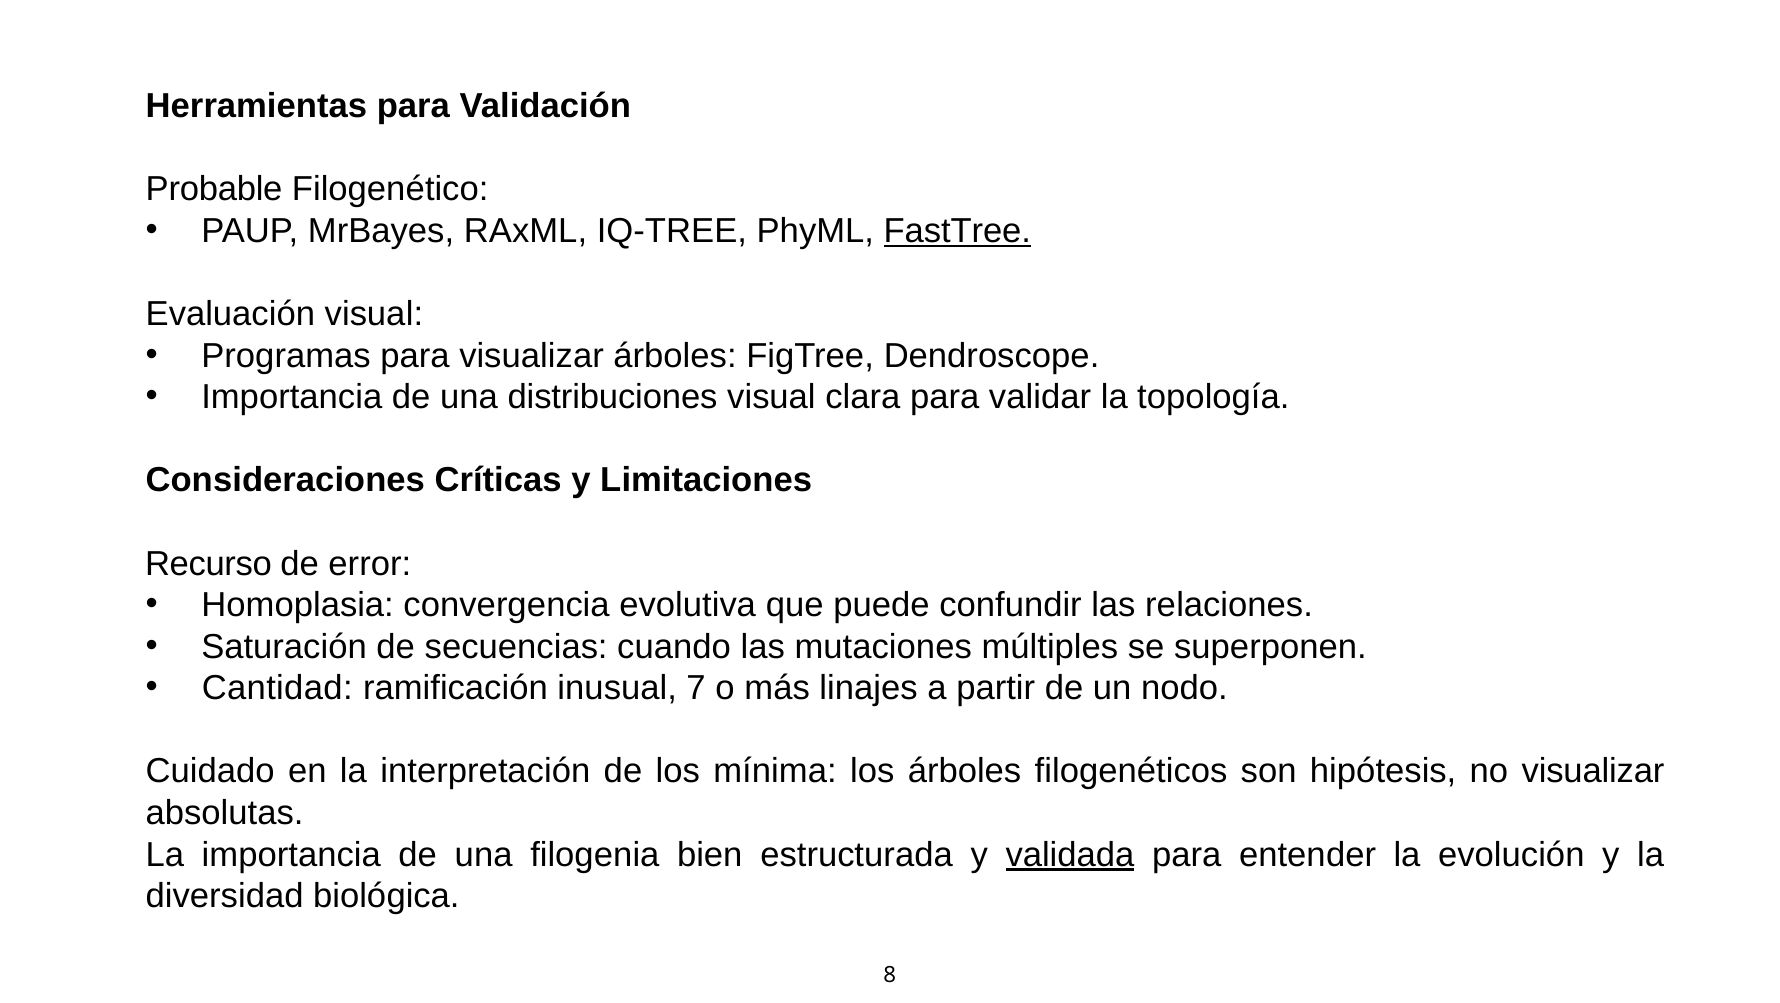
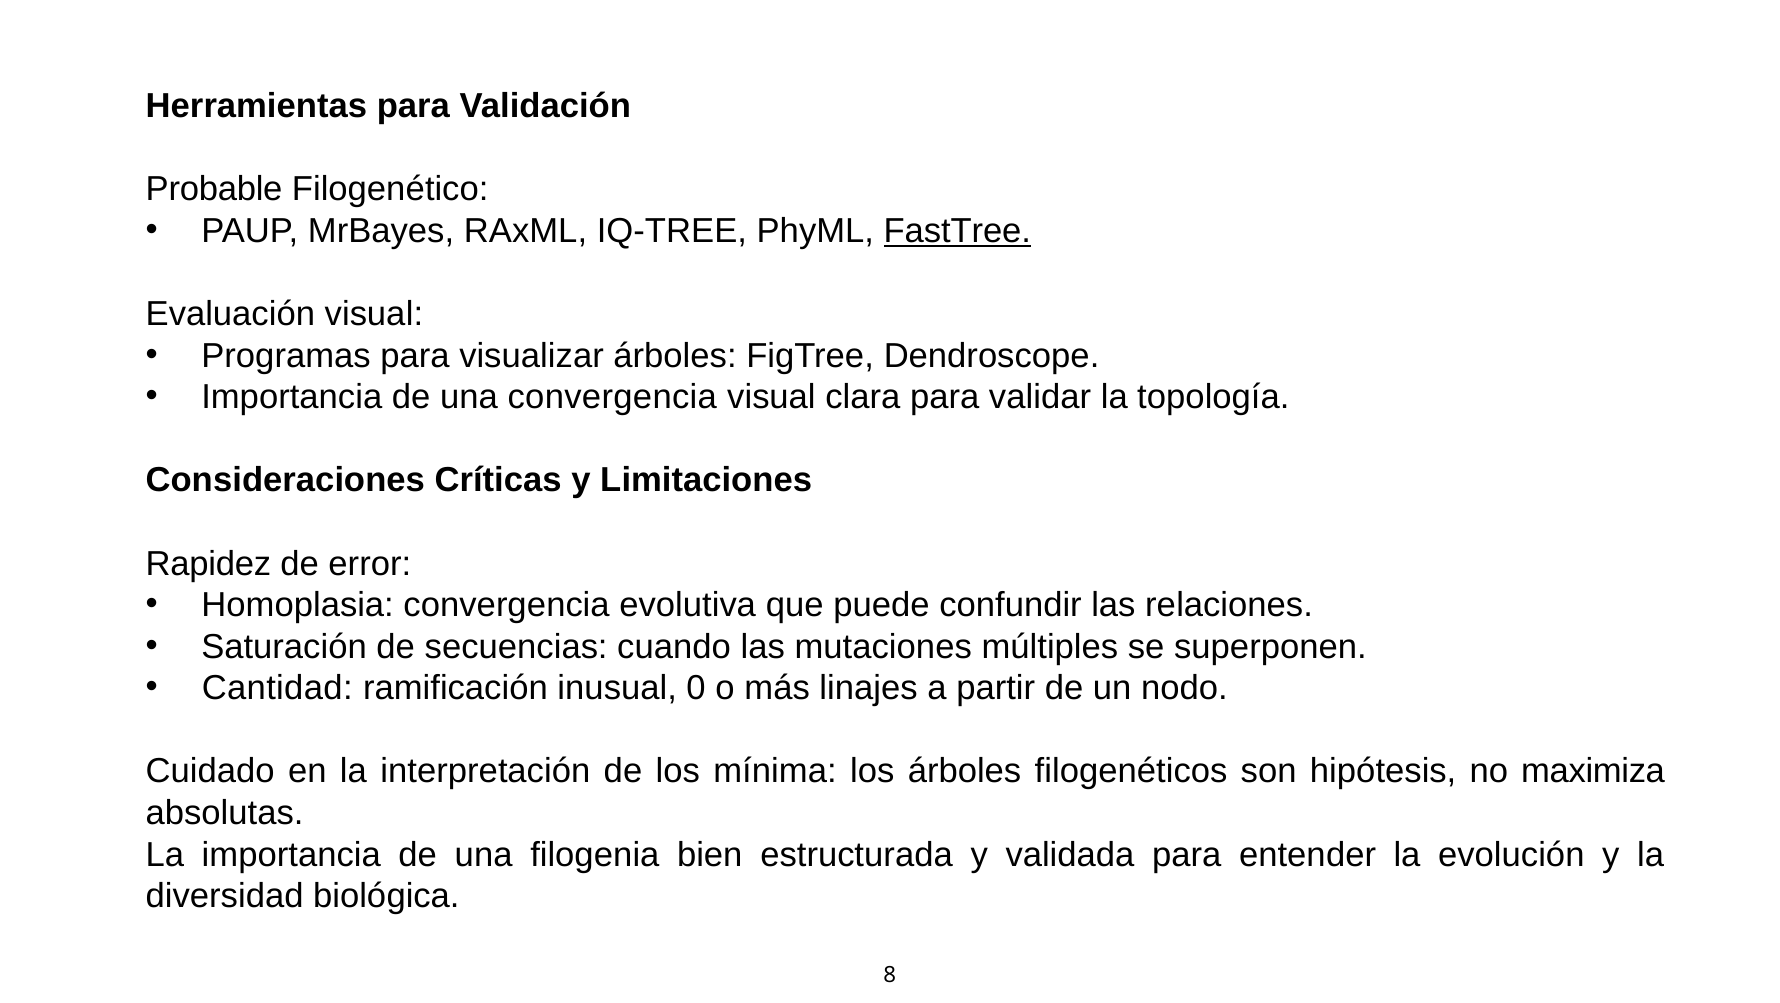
una distribuciones: distribuciones -> convergencia (612, 397)
Recurso: Recurso -> Rapidez (208, 563)
7: 7 -> 0 (696, 688)
no visualizar: visualizar -> maximiza (1593, 771)
validada underline: present -> none (1070, 854)
